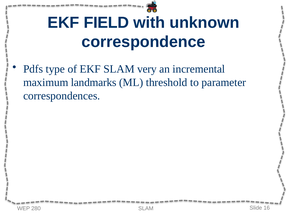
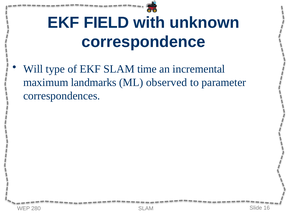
Pdfs: Pdfs -> Will (33, 69)
very: very -> time (147, 69)
threshold: threshold -> observed (167, 82)
